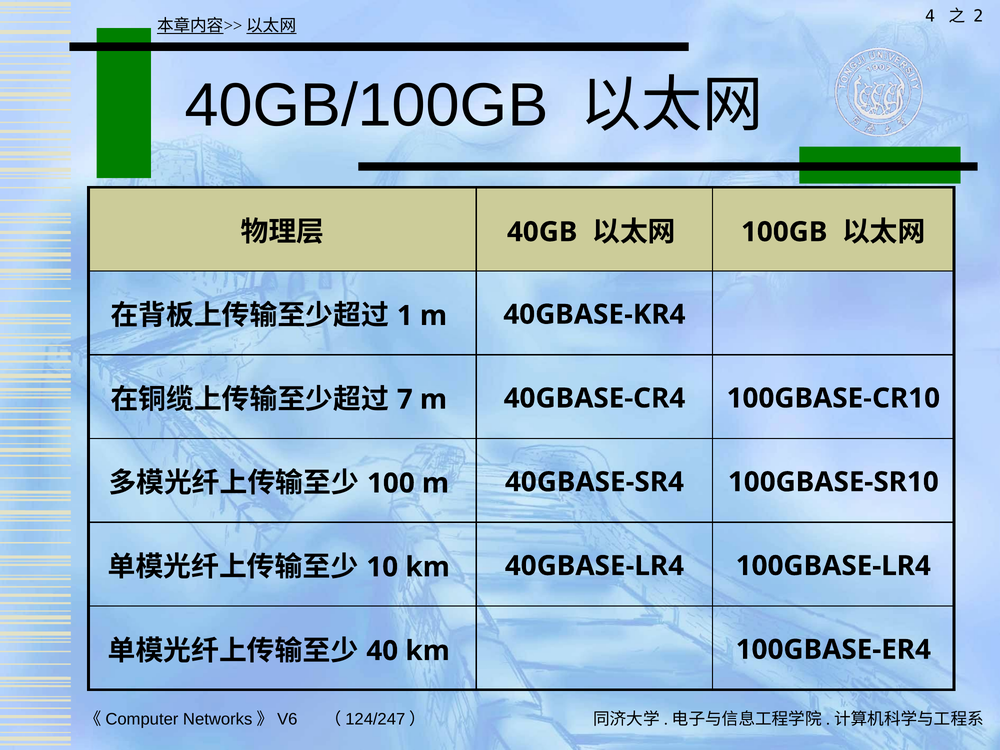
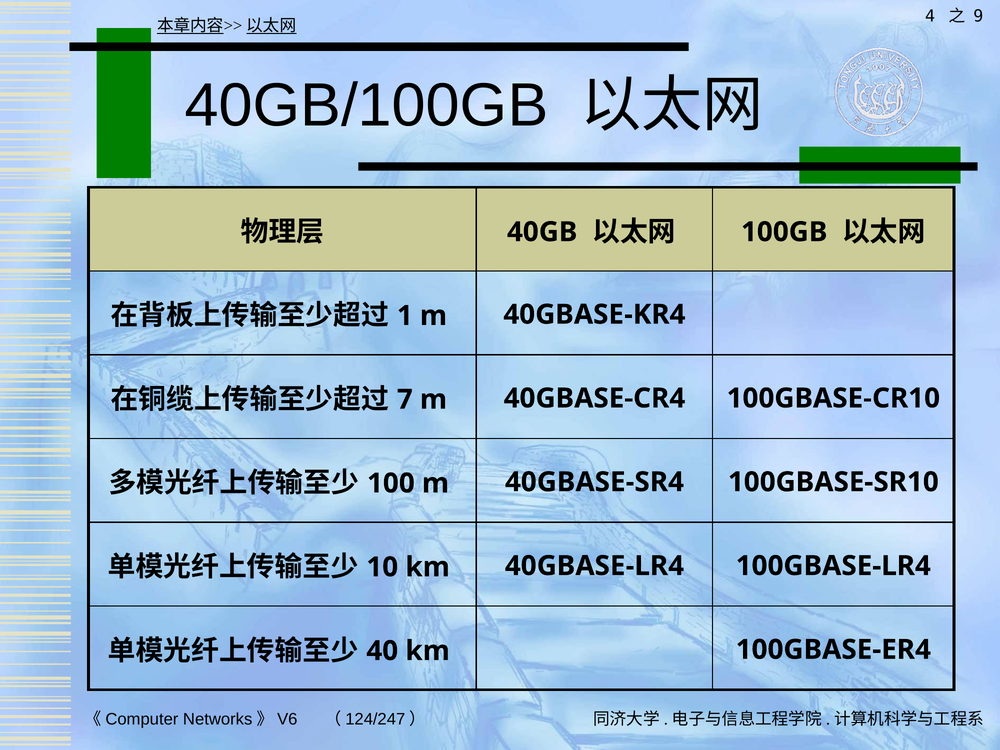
2: 2 -> 9 (978, 16)
